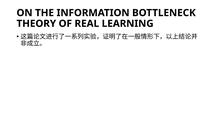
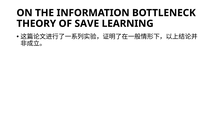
REAL: REAL -> SAVE (87, 24)
